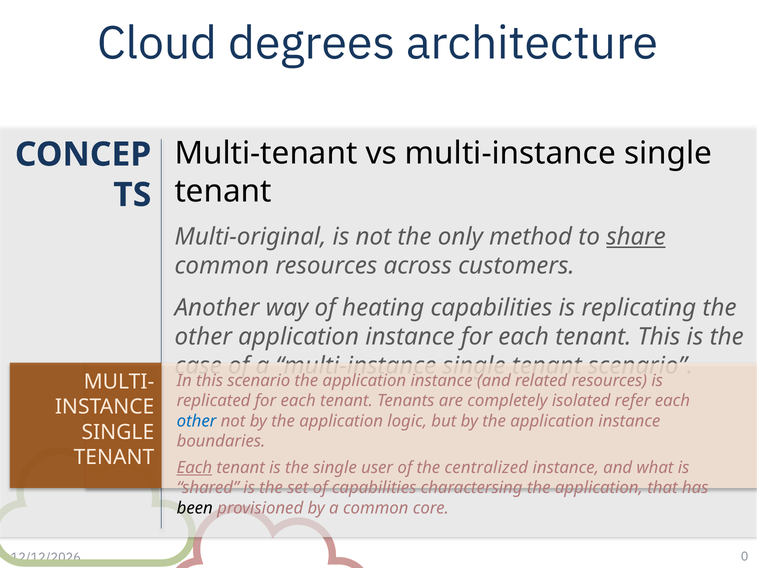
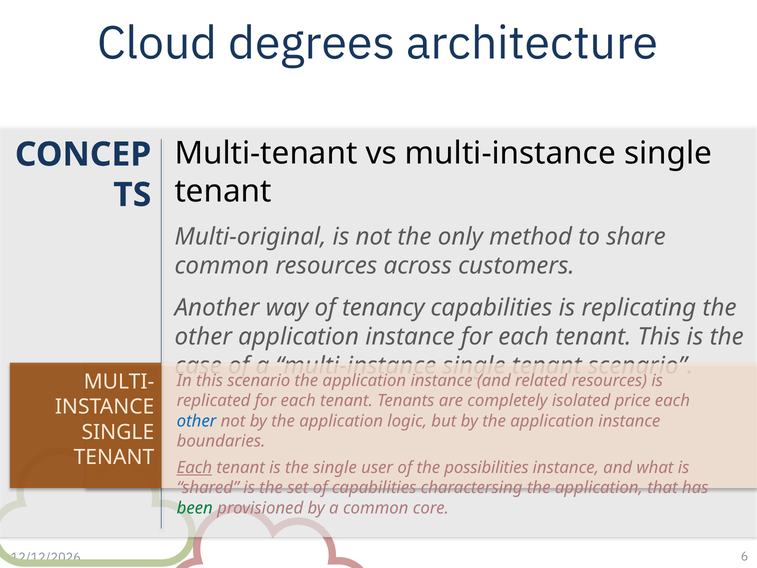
share underline: present -> none (636, 237)
heating: heating -> tenancy (383, 307)
refer: refer -> price (633, 401)
centralized: centralized -> possibilities (486, 468)
been colour: black -> green (195, 508)
0: 0 -> 6 (745, 556)
